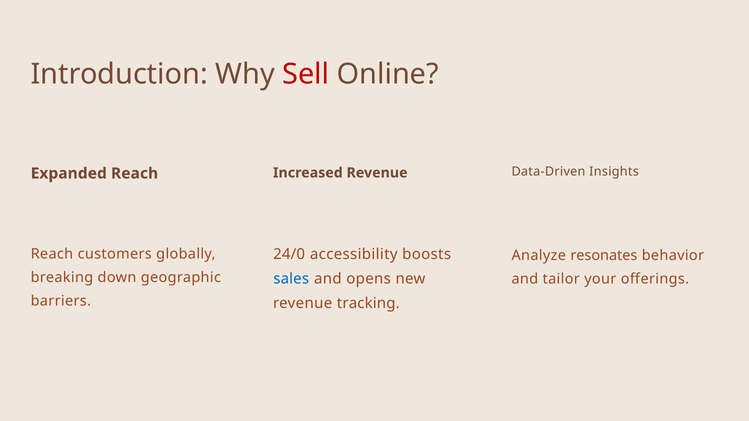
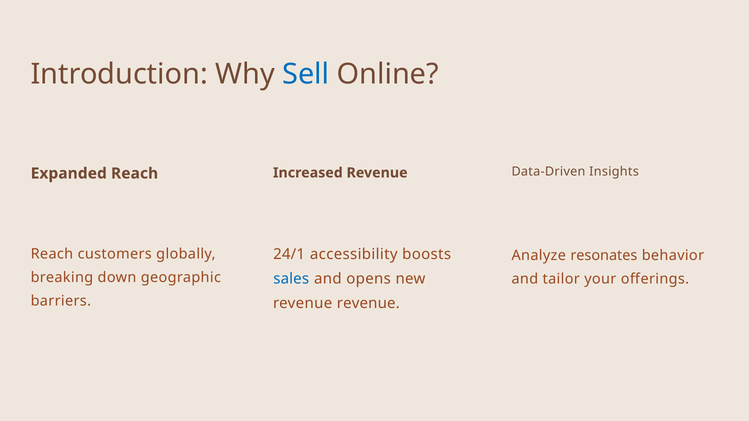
Sell colour: red -> blue (306, 74)
24/0: 24/0 -> 24/1 (289, 254)
revenue tracking: tracking -> revenue (368, 303)
